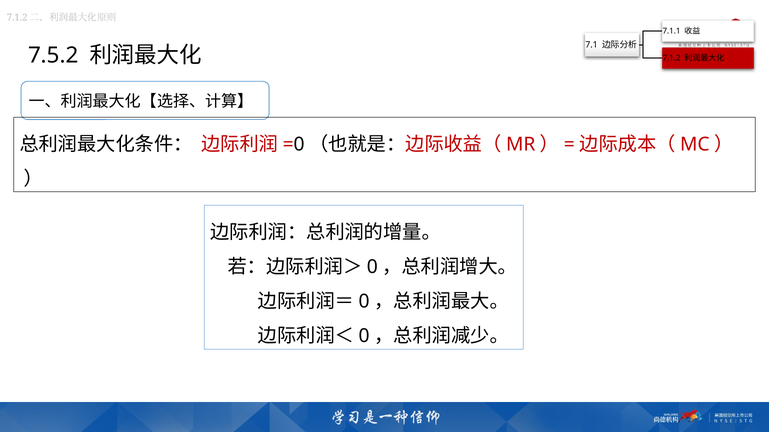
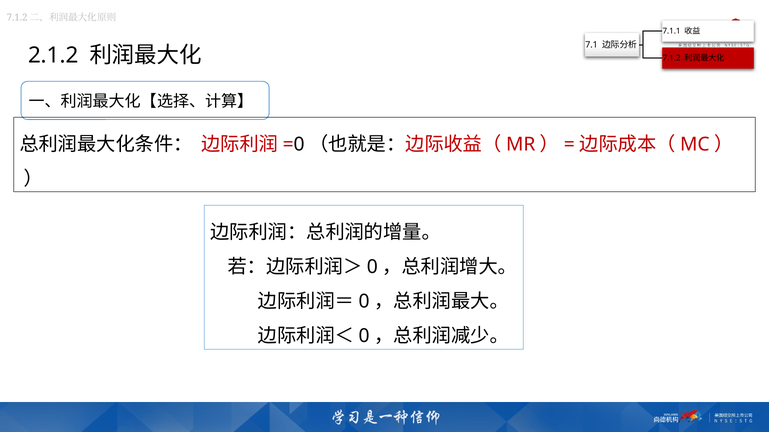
7.5.2: 7.5.2 -> 2.1.2 (53, 55)
